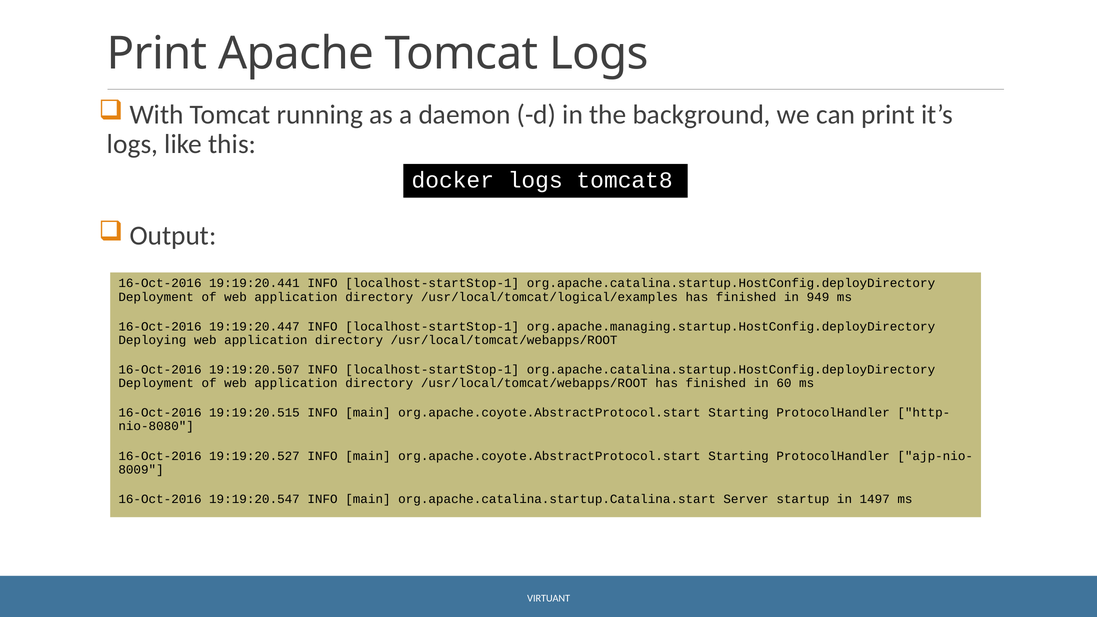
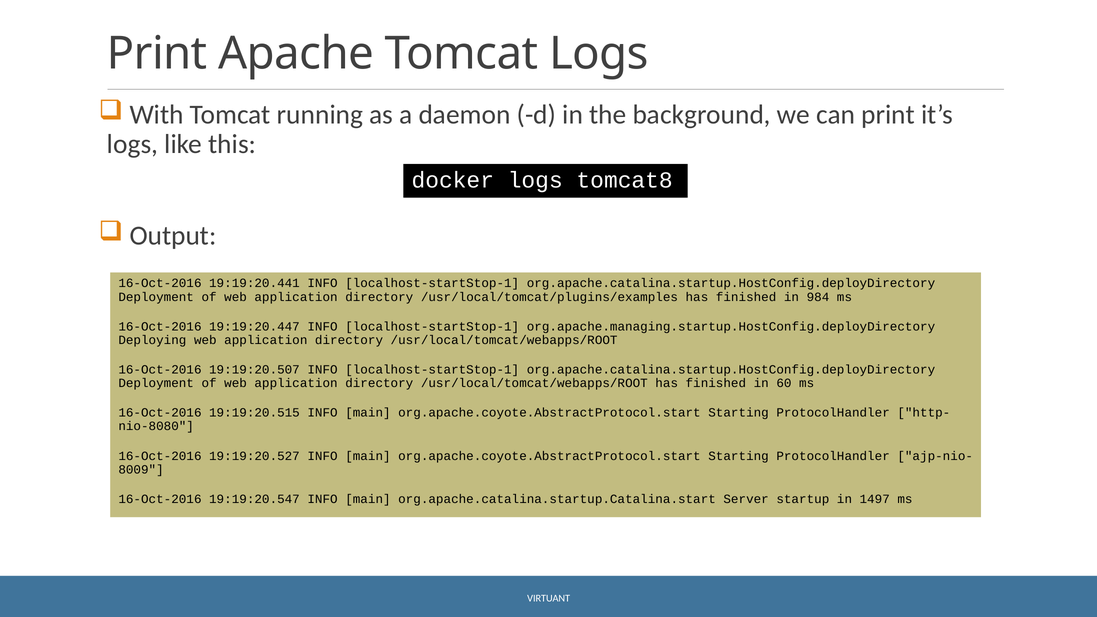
/usr/local/tomcat/logical/examples: /usr/local/tomcat/logical/examples -> /usr/local/tomcat/plugins/examples (549, 297)
949: 949 -> 984 (818, 297)
